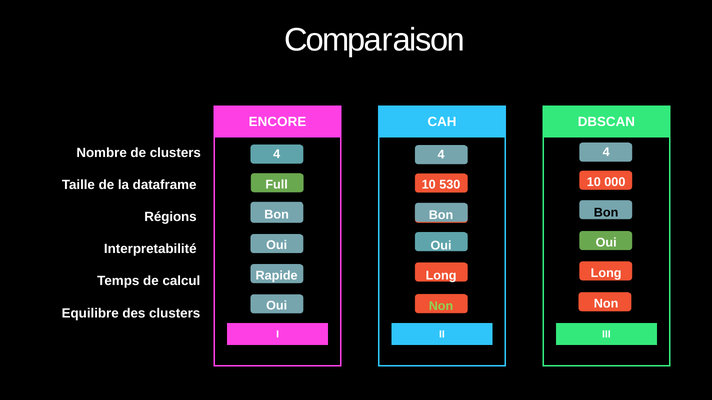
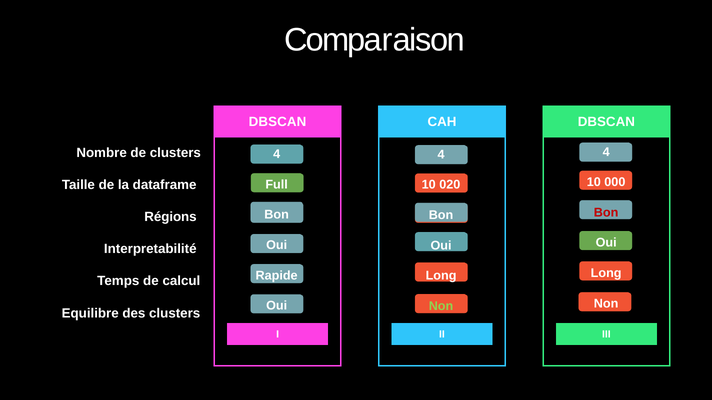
ENCORE: ENCORE -> DBSCAN (277, 122)
530: 530 -> 020 (450, 185)
Bon colour: black -> red (606, 213)
